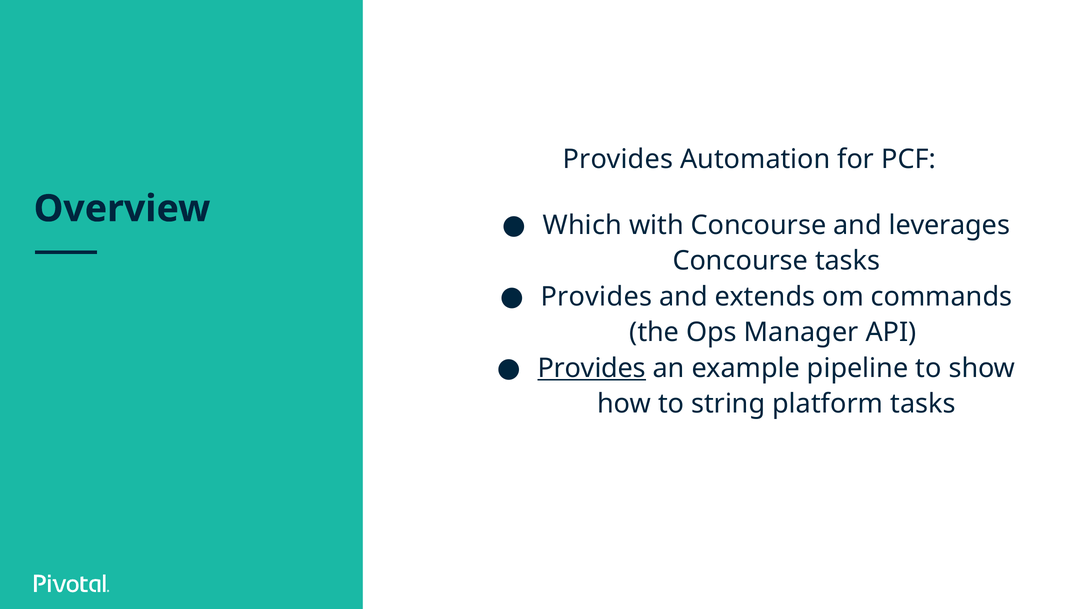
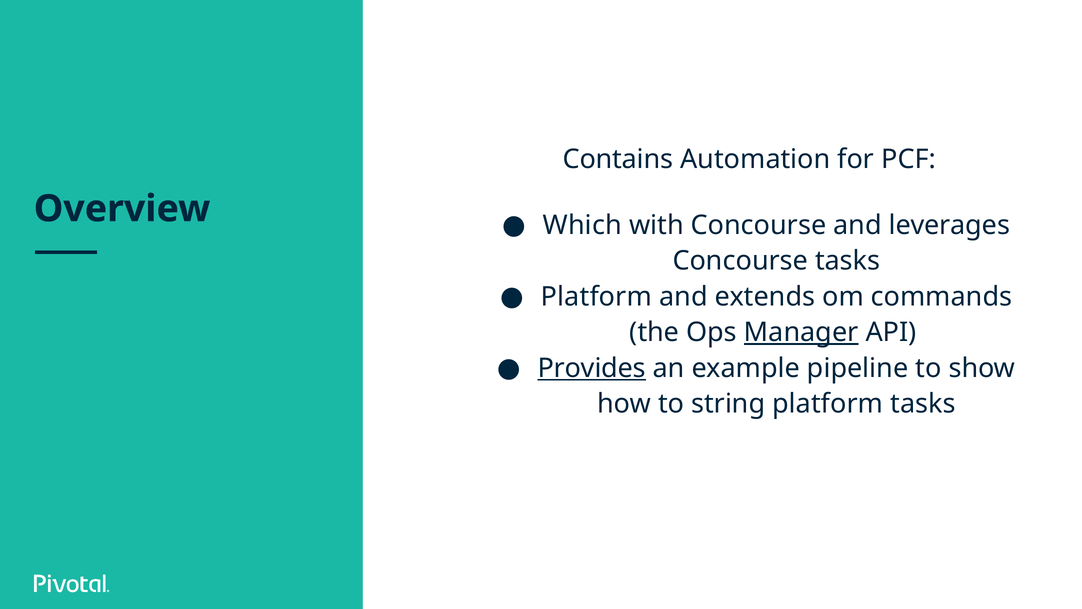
Provides: Provides -> Contains (618, 159)
Provides: Provides -> Platform (596, 296)
Manager underline: none -> present (801, 332)
